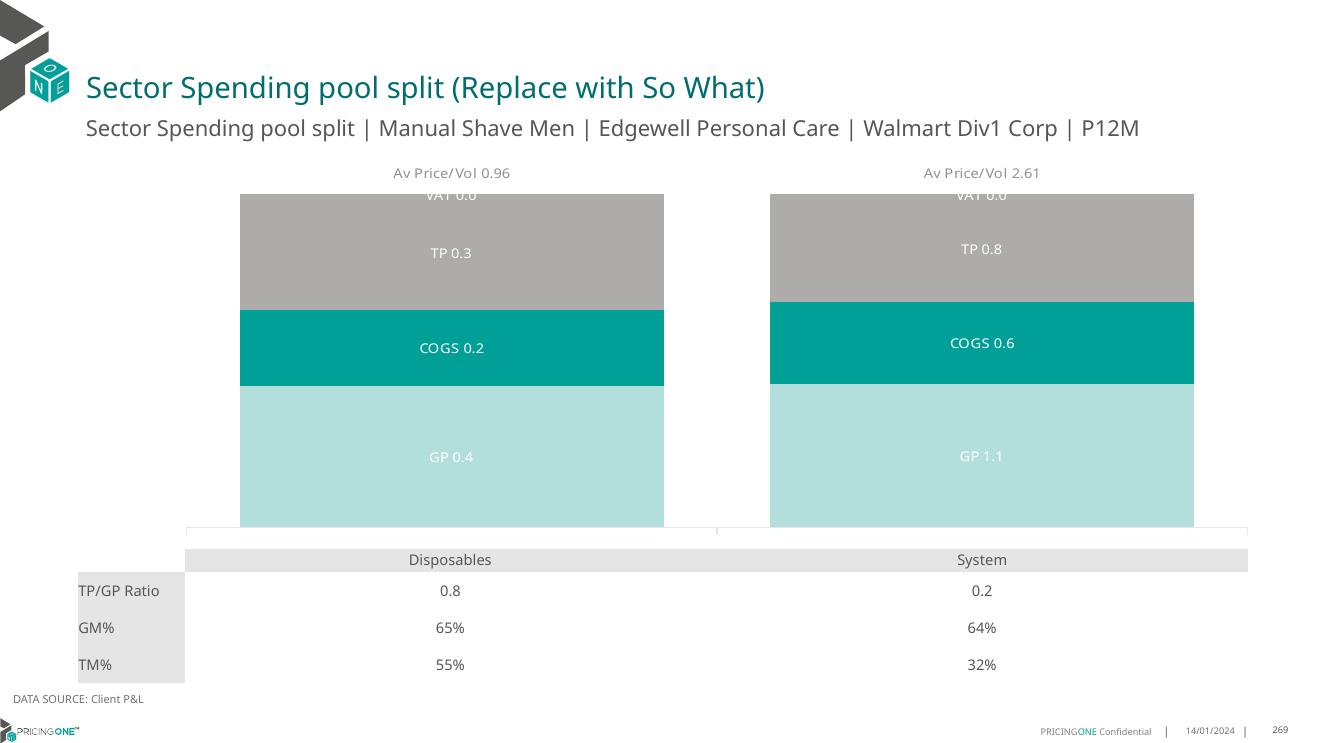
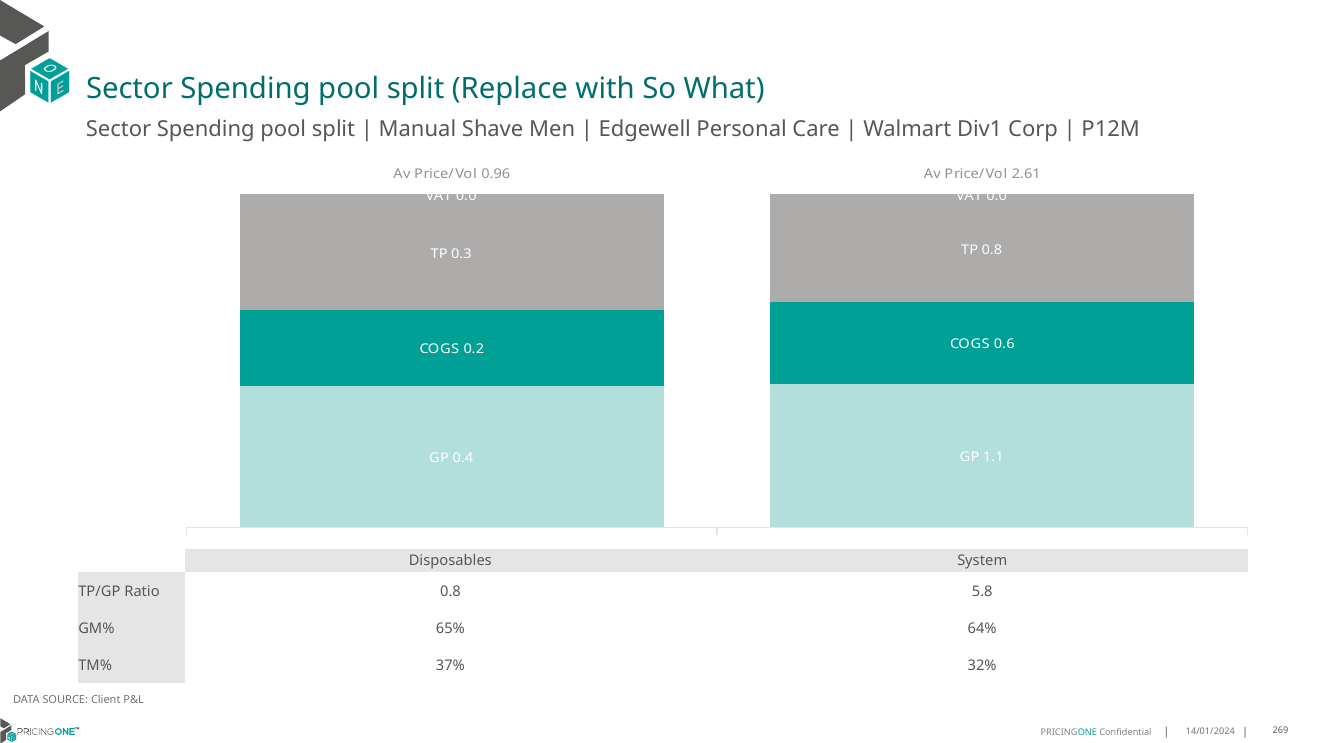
0.8 0.2: 0.2 -> 5.8 (982, 591)
55%: 55% -> 37% (450, 666)
